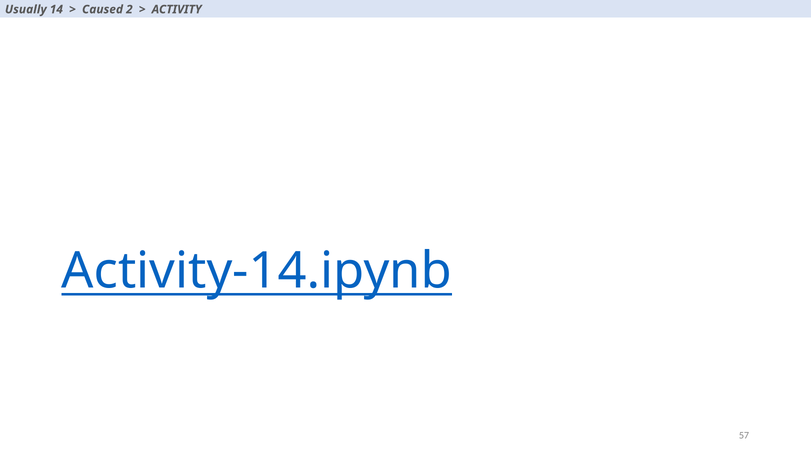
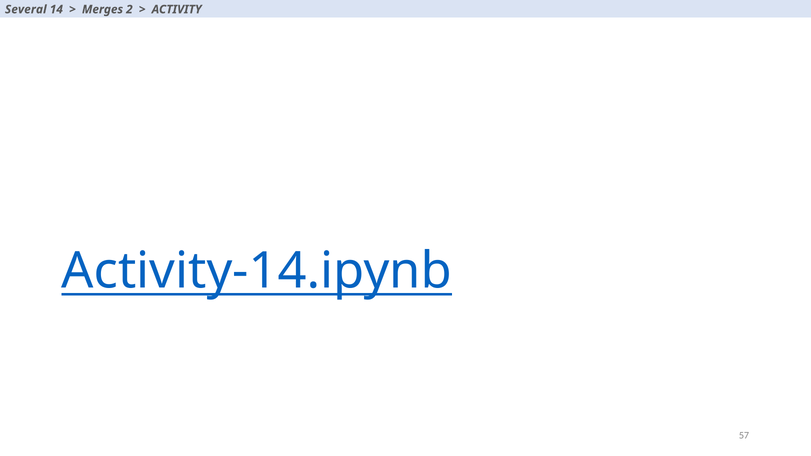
Usually: Usually -> Several (26, 9)
Caused: Caused -> Merges (103, 9)
